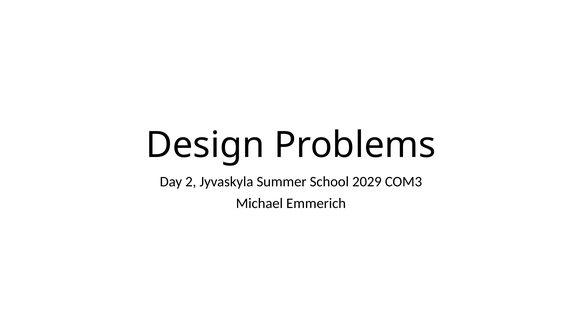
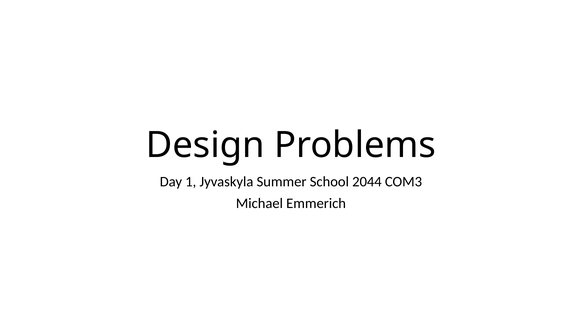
2: 2 -> 1 (191, 182)
2029: 2029 -> 2044 (367, 182)
